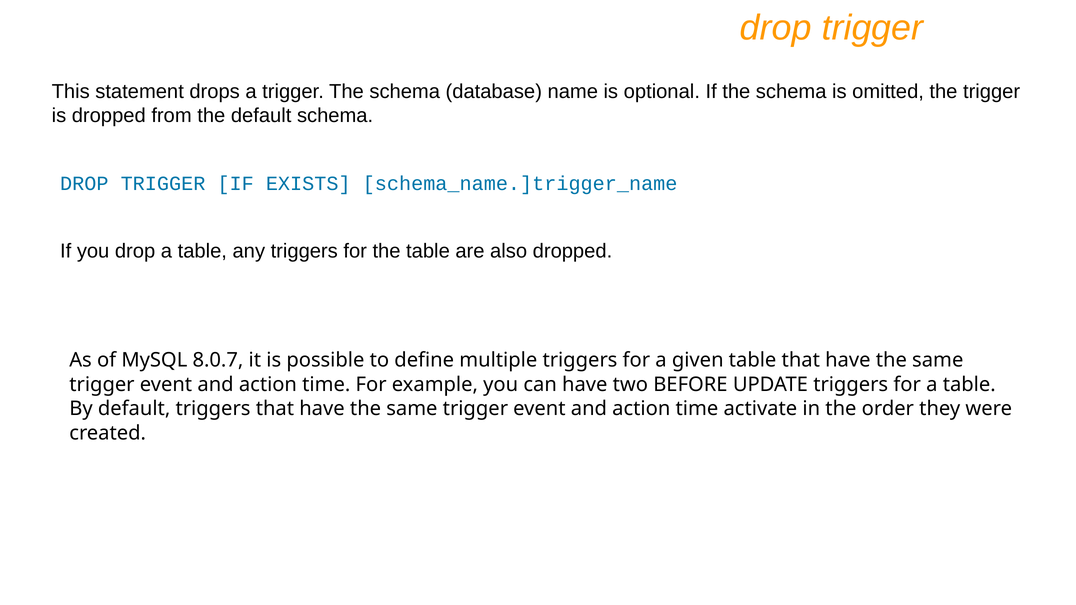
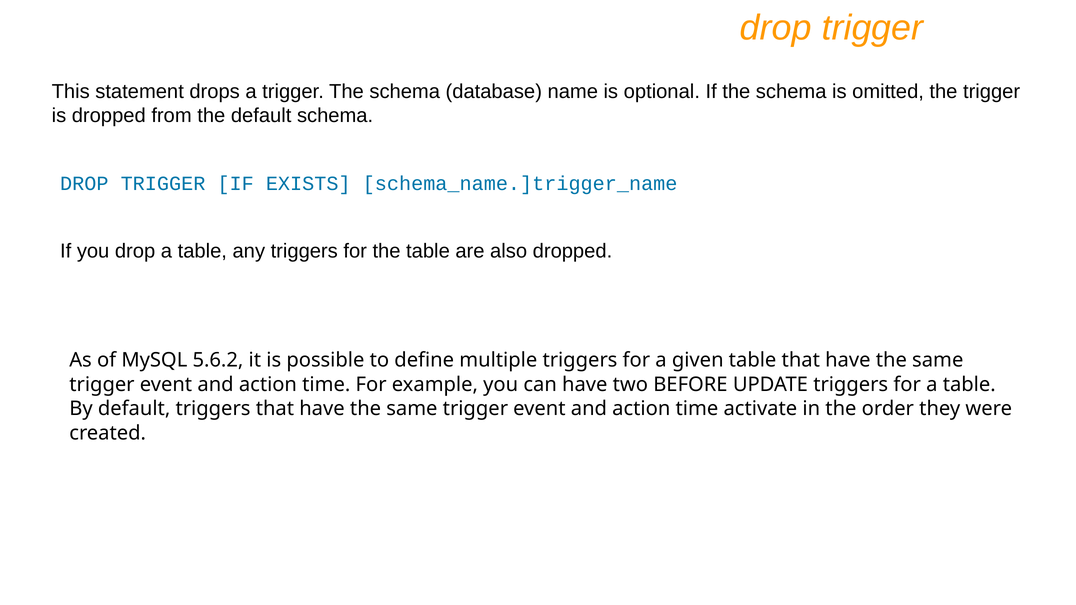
8.0.7: 8.0.7 -> 5.6.2 (218, 360)
